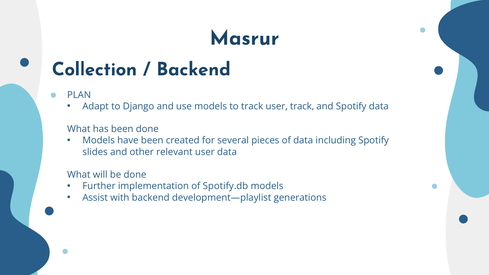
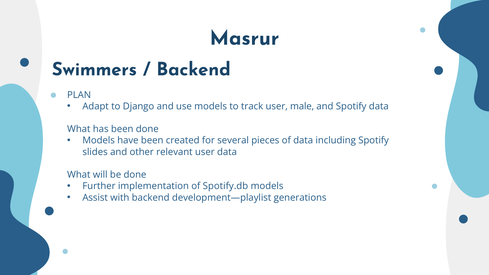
Collection: Collection -> Swimmers (94, 69)
user track: track -> male (302, 106)
